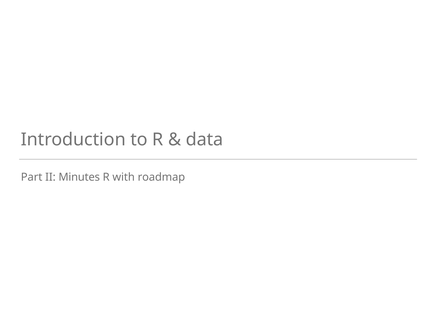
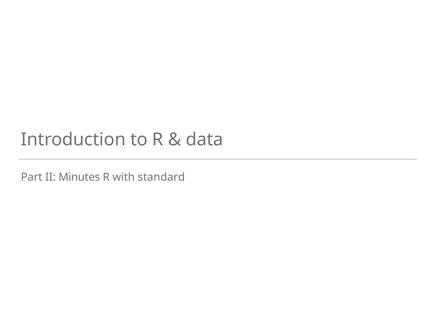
roadmap: roadmap -> standard (161, 177)
